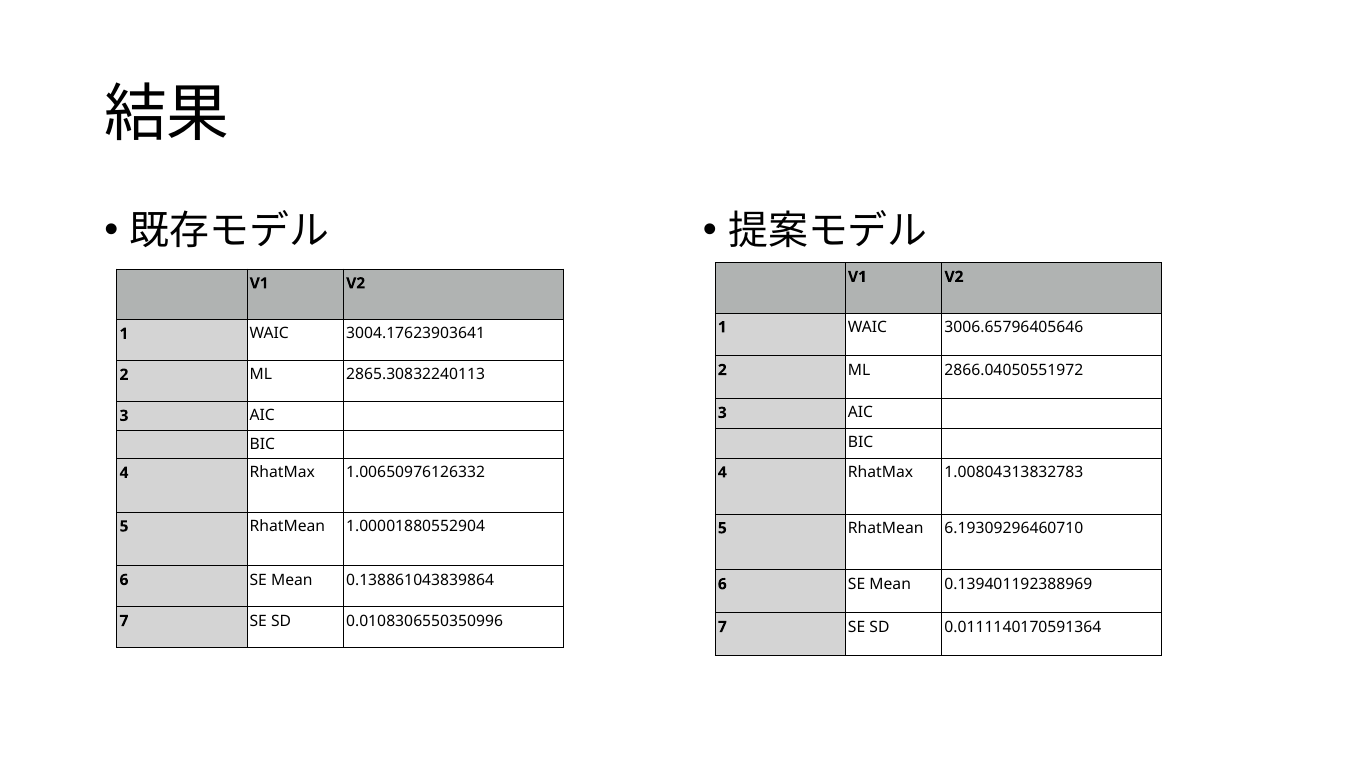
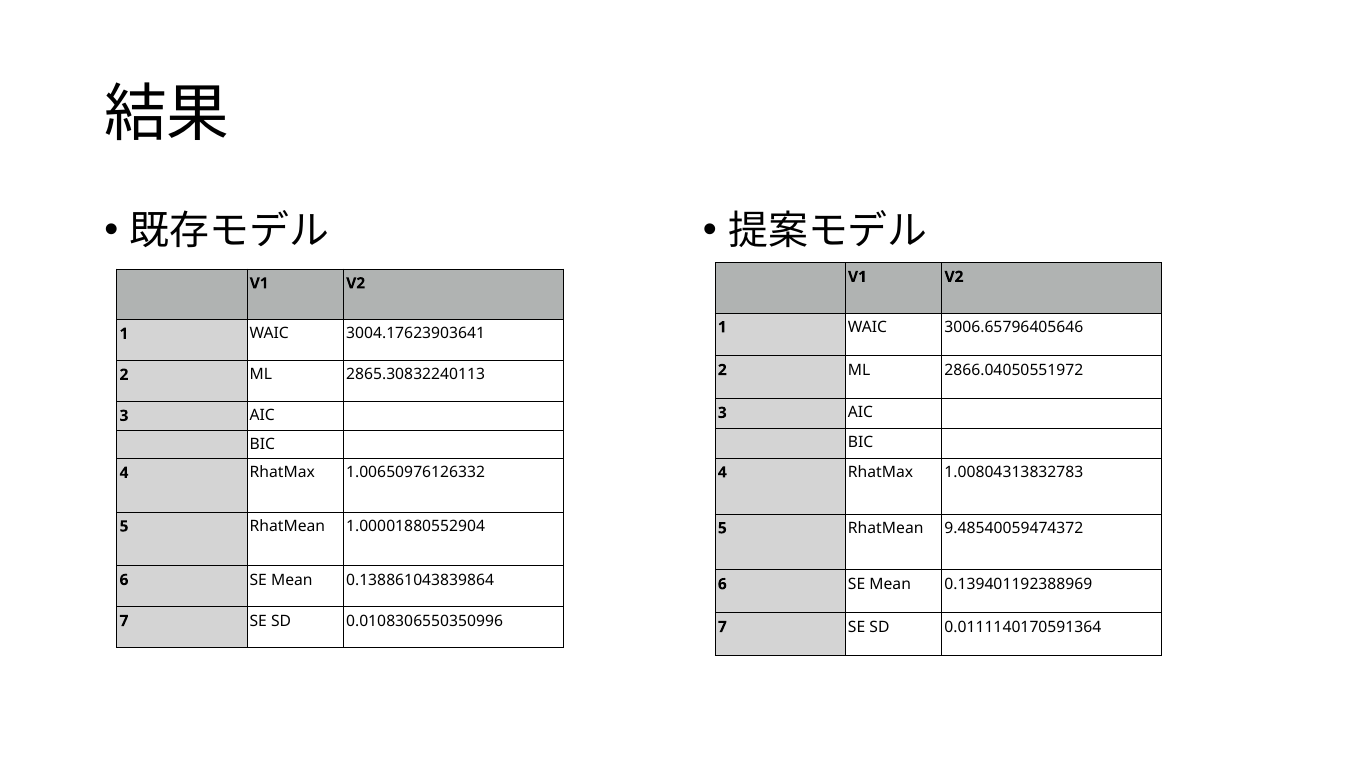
6.19309296460710: 6.19309296460710 -> 9.48540059474372 (1014, 529)
